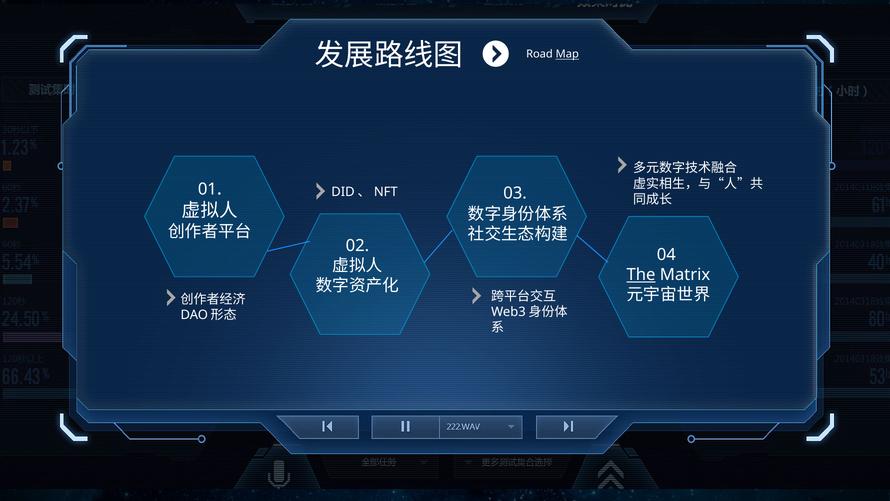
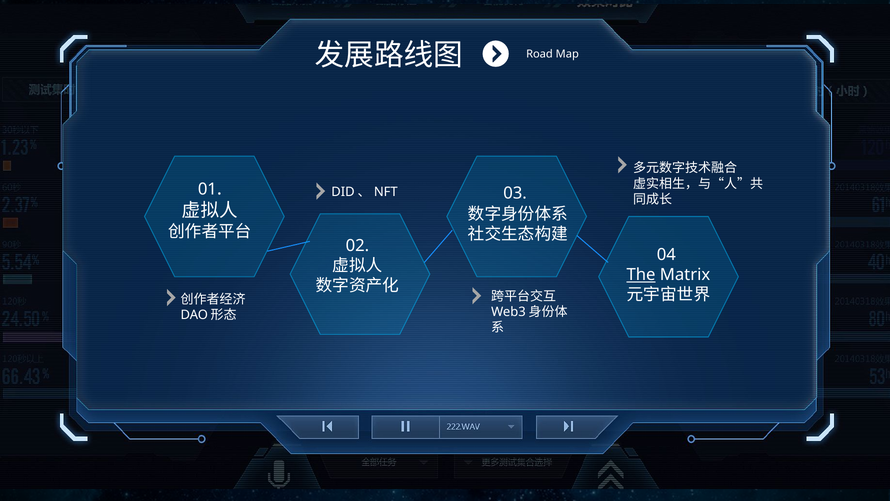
Map underline: present -> none (567, 54)
